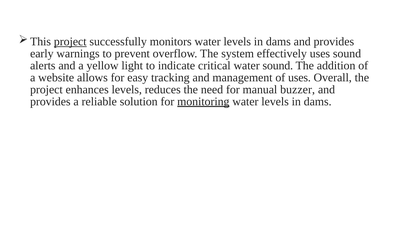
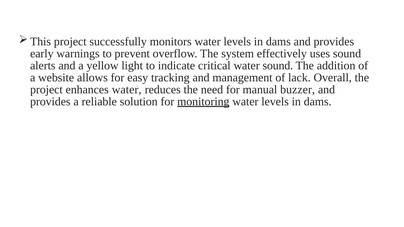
project underline: present -> none (70, 42)
of uses: uses -> lack (299, 78)
enhances levels: levels -> water (127, 90)
